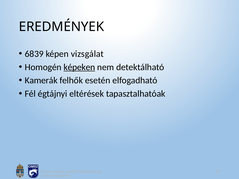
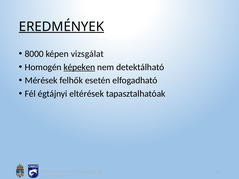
EREDMÉNYEK underline: none -> present (61, 27)
6839: 6839 -> 8000 (34, 54)
Kamerák: Kamerák -> Mérések (41, 81)
